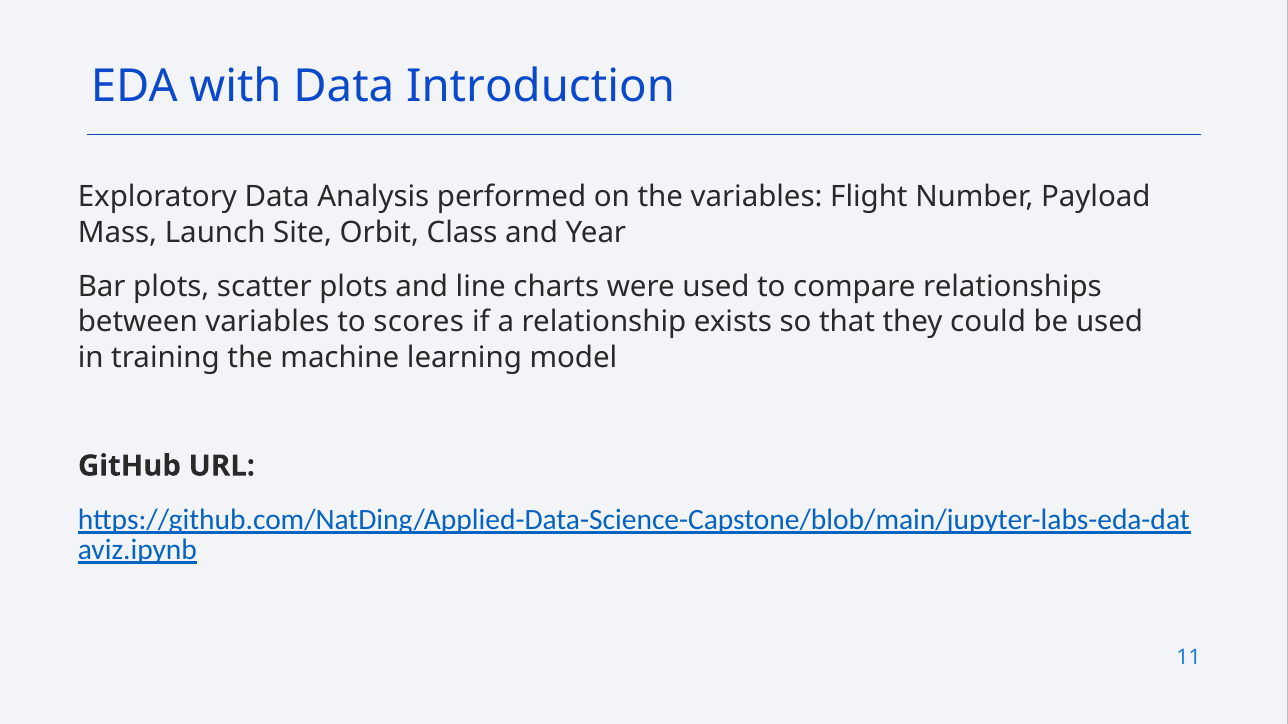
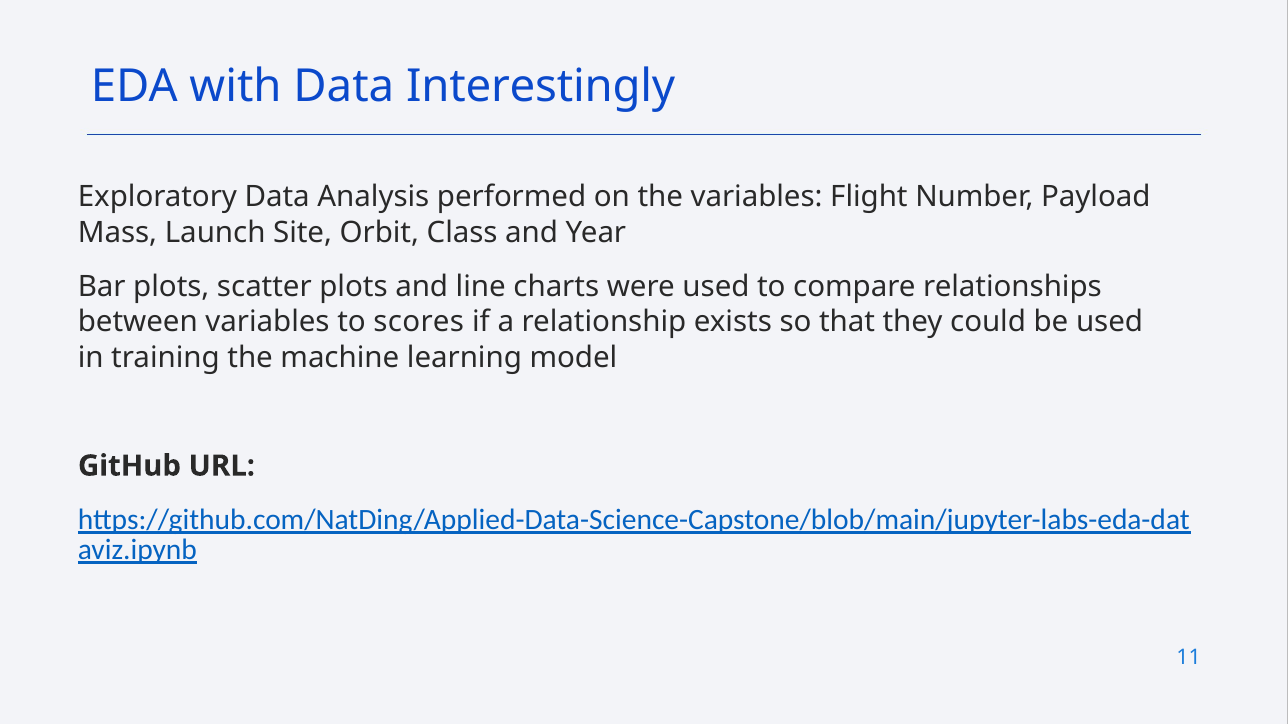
Introduction: Introduction -> Interestingly (541, 86)
